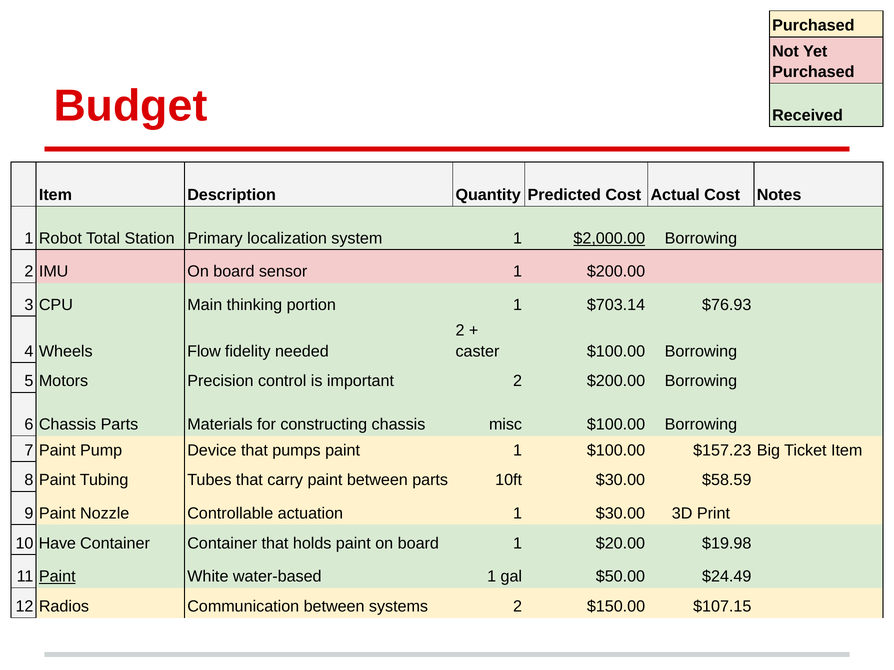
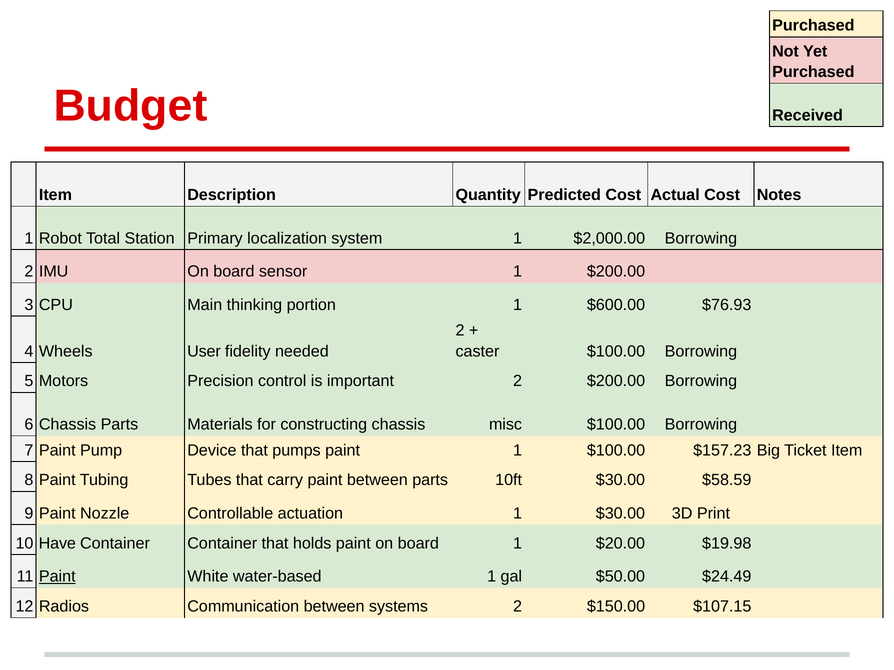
$2,000.00 underline: present -> none (609, 239)
$703.14: $703.14 -> $600.00 (616, 305)
Flow: Flow -> User (204, 351)
